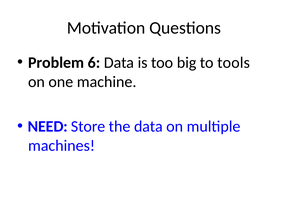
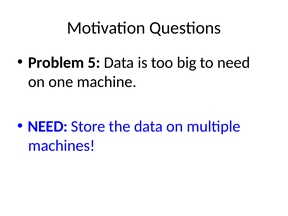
6: 6 -> 5 (94, 63)
to tools: tools -> need (234, 63)
